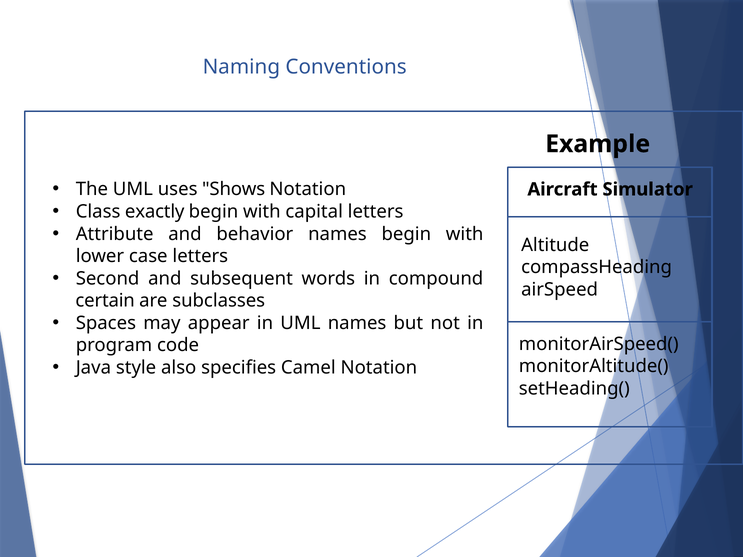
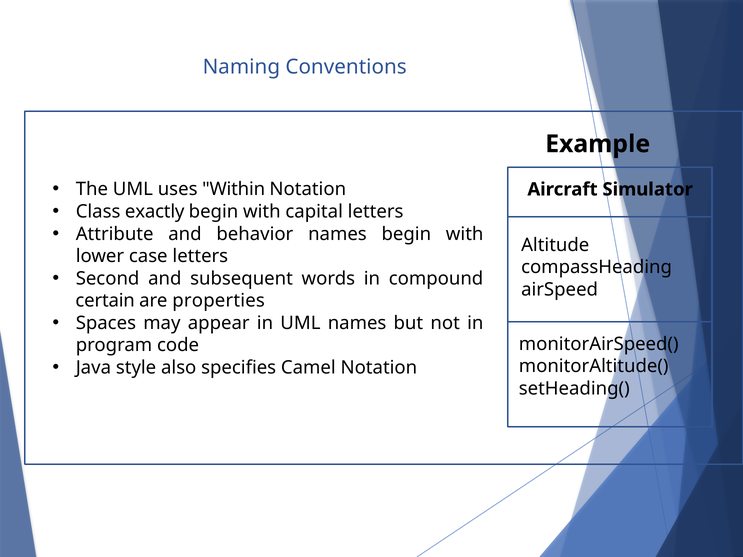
Shows: Shows -> Within (234, 189)
subclasses: subclasses -> properties (219, 301)
